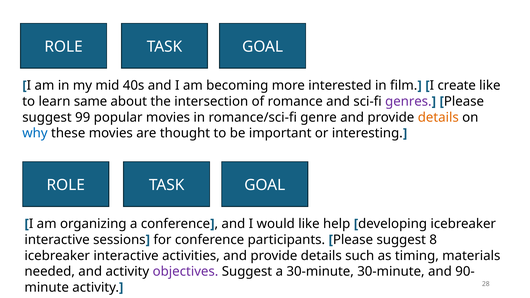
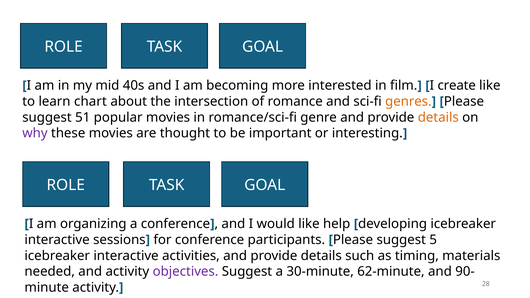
same: same -> chart (90, 102)
genres colour: purple -> orange (408, 102)
99: 99 -> 51 (83, 117)
why colour: blue -> purple (35, 133)
8: 8 -> 5 (433, 240)
30-minute 30-minute: 30-minute -> 62-minute (391, 272)
